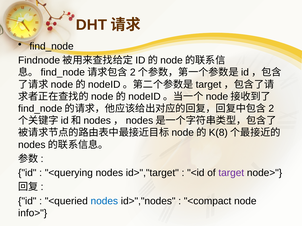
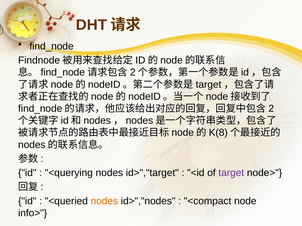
nodes colour: blue -> orange (104, 201)
